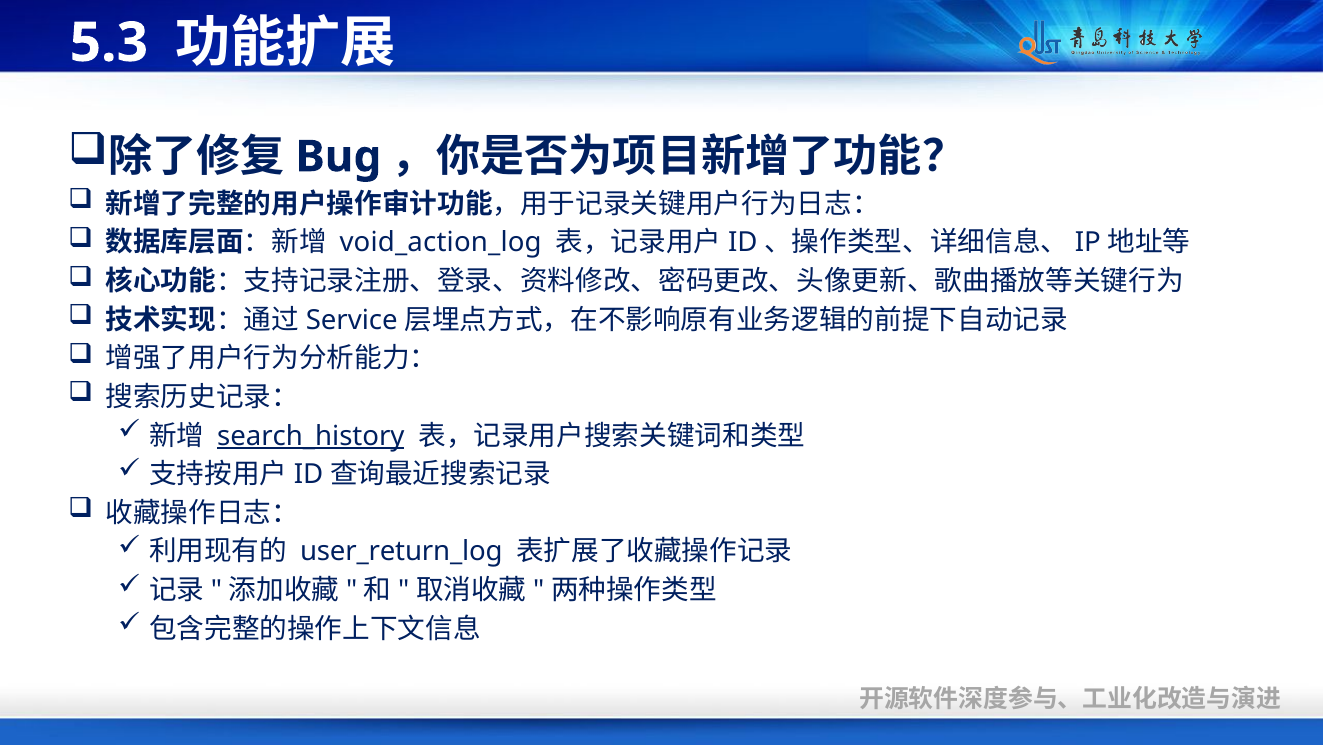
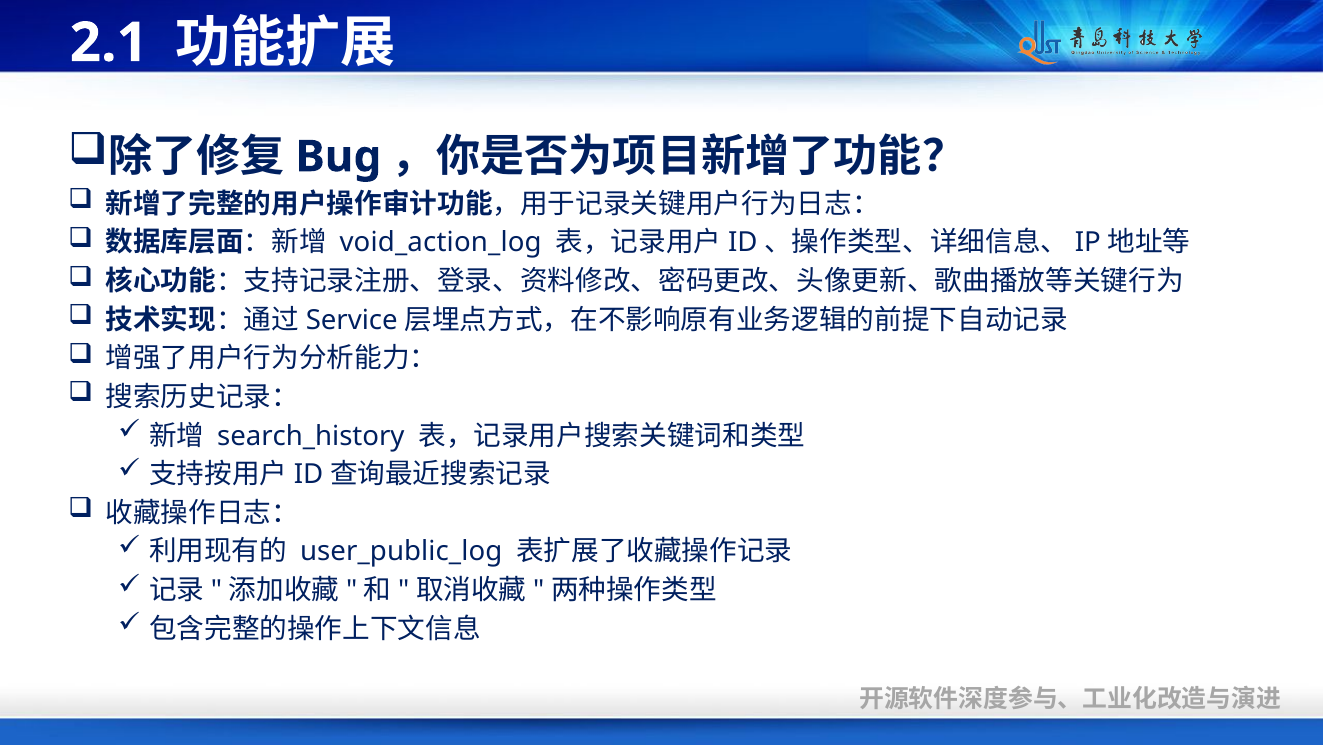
5.3: 5.3 -> 2.1 (109, 43)
search_history underline: present -> none (311, 436)
user_return_log: user_return_log -> user_public_log (401, 552)
